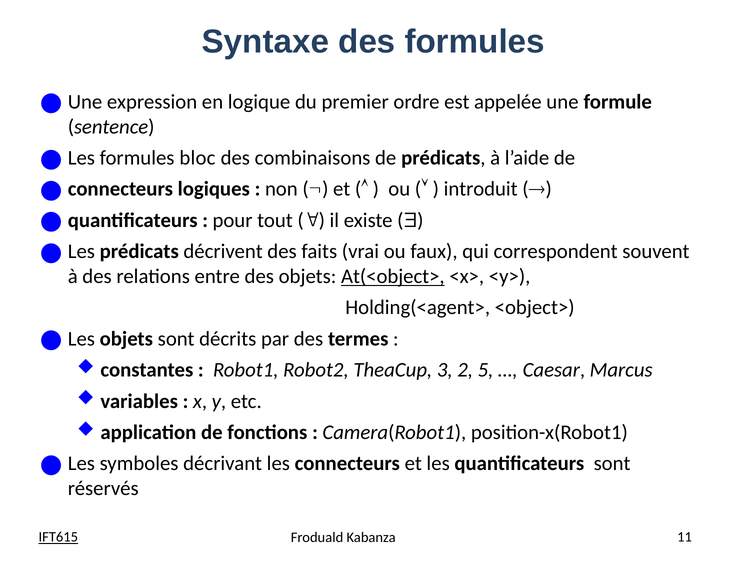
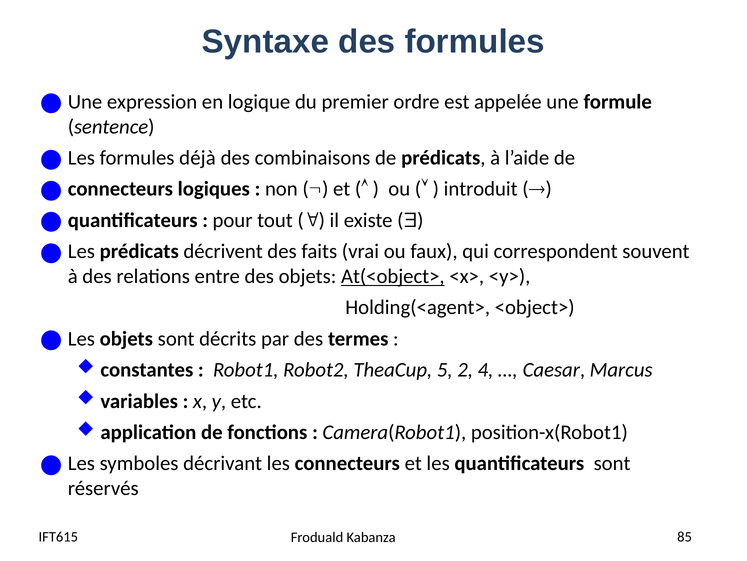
bloc: bloc -> déjà (197, 158)
3: 3 -> 5 (445, 370)
5: 5 -> 4 (486, 370)
IFT615 underline: present -> none (58, 536)
11: 11 -> 85 (685, 536)
